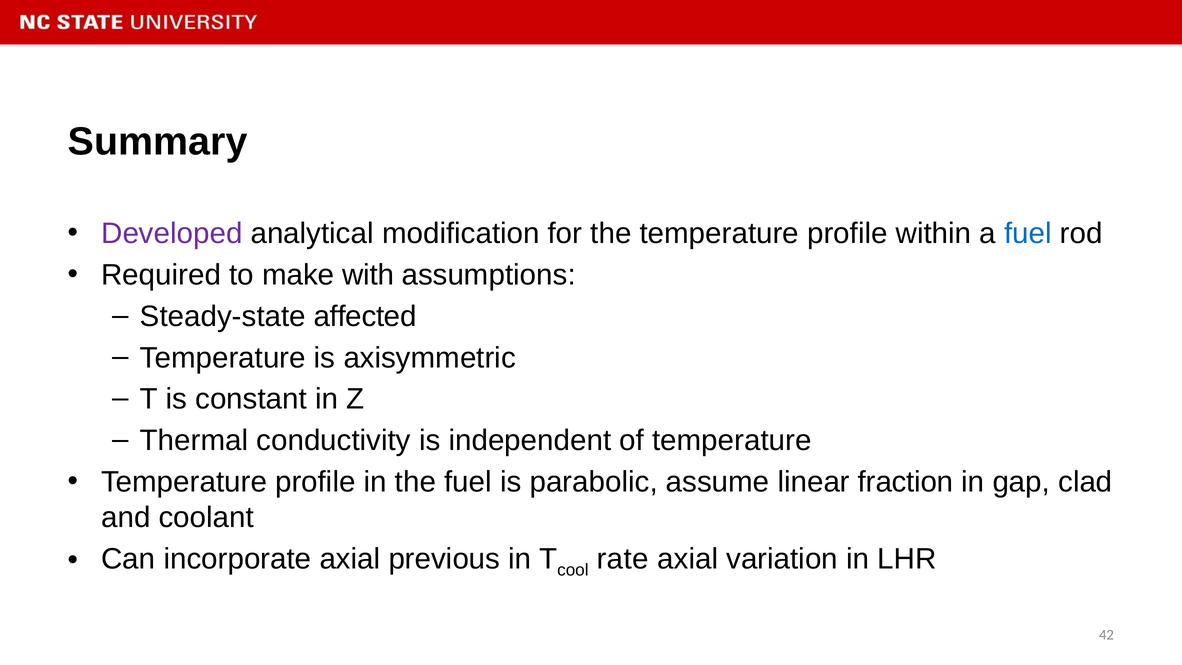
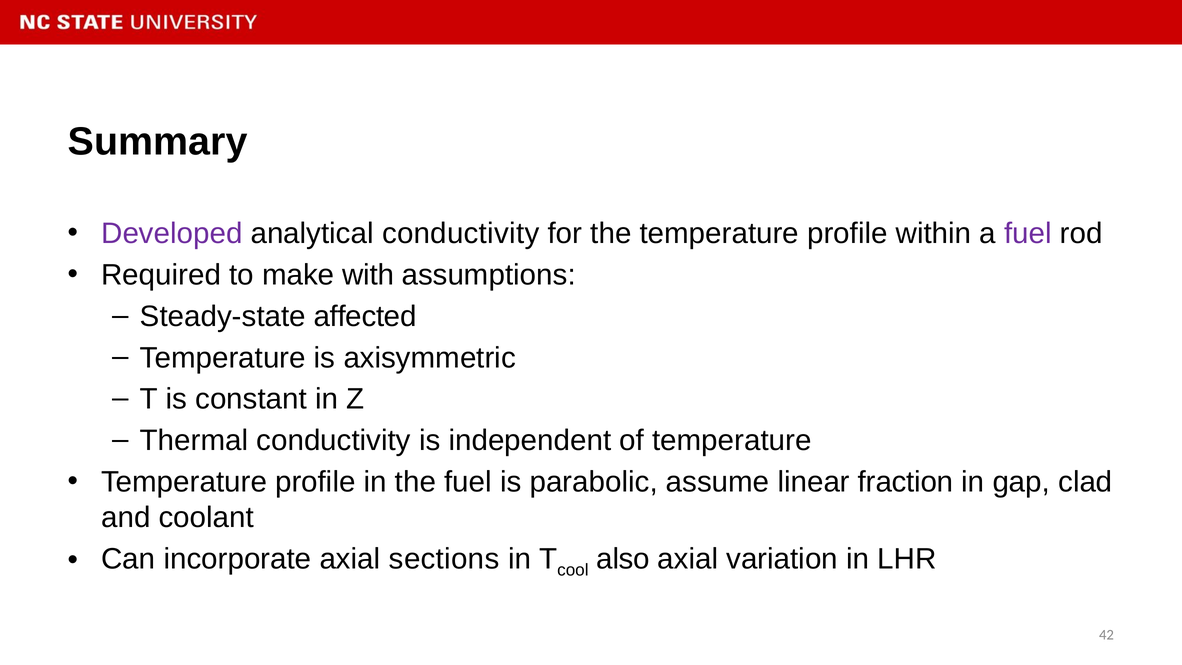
analytical modification: modification -> conductivity (461, 234)
fuel colour: blue -> purple (1028, 234)
previous: previous -> sections (444, 559)
rate: rate -> also (623, 559)
